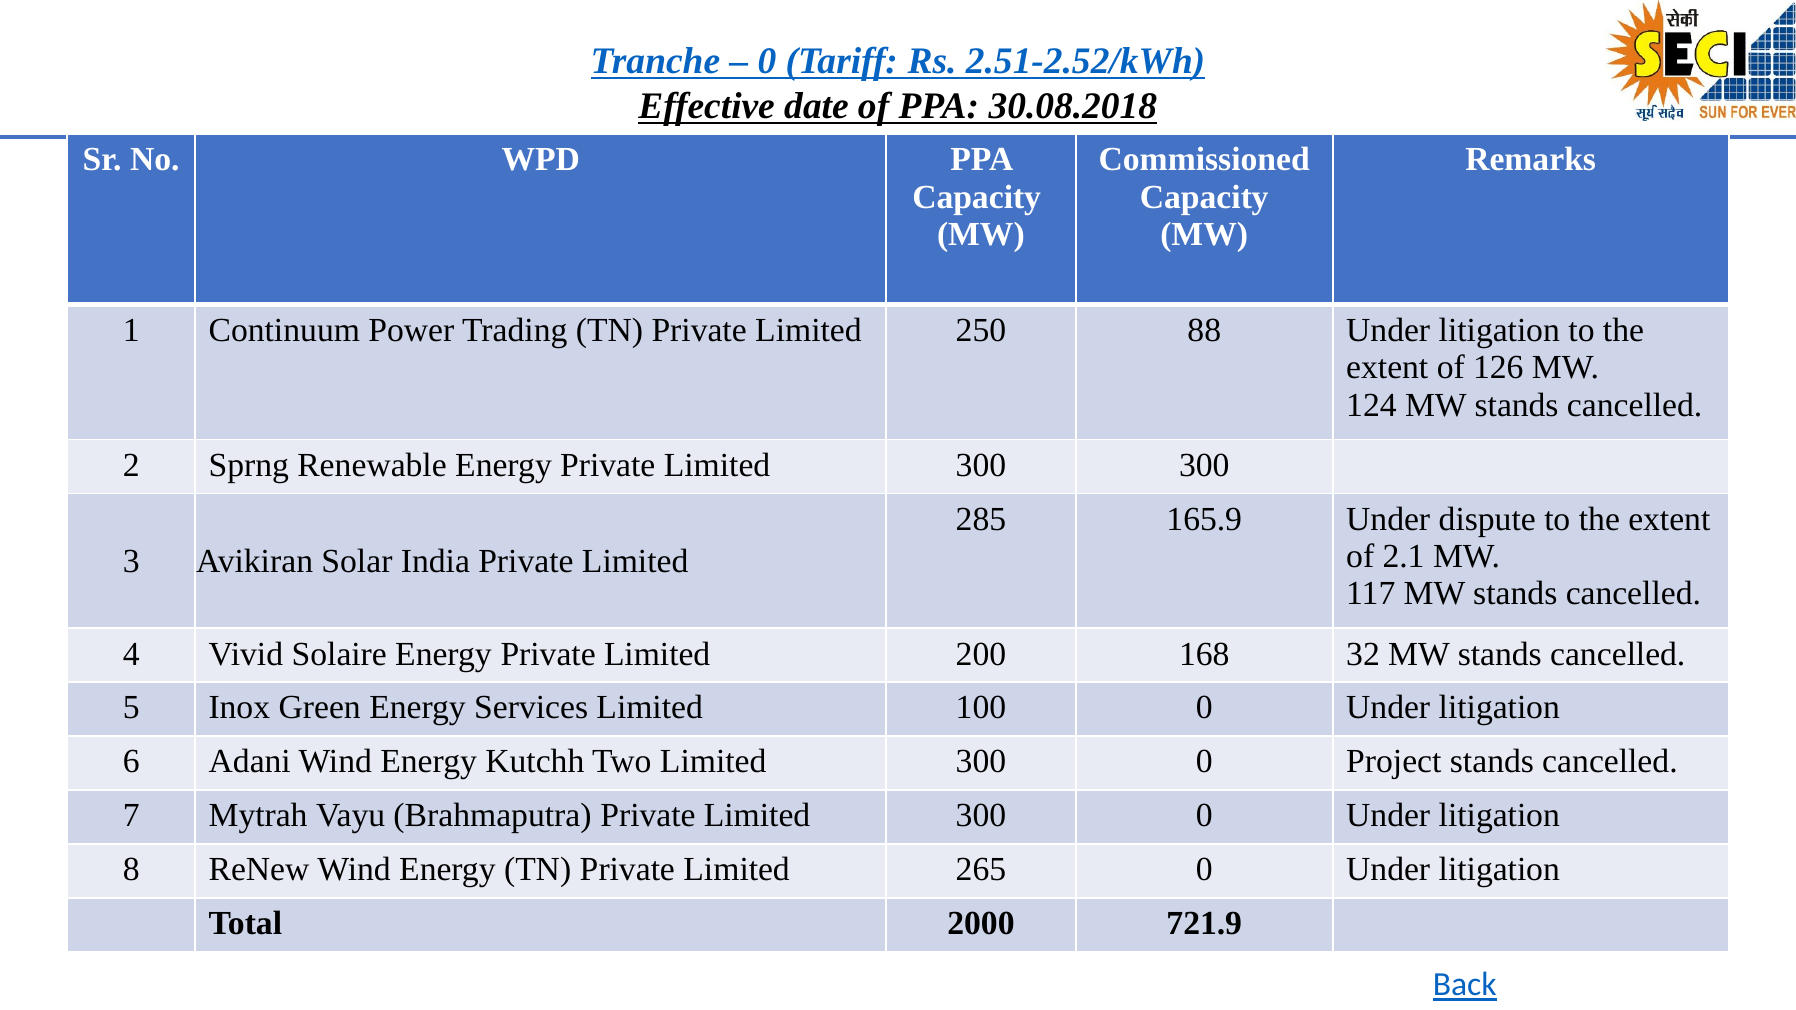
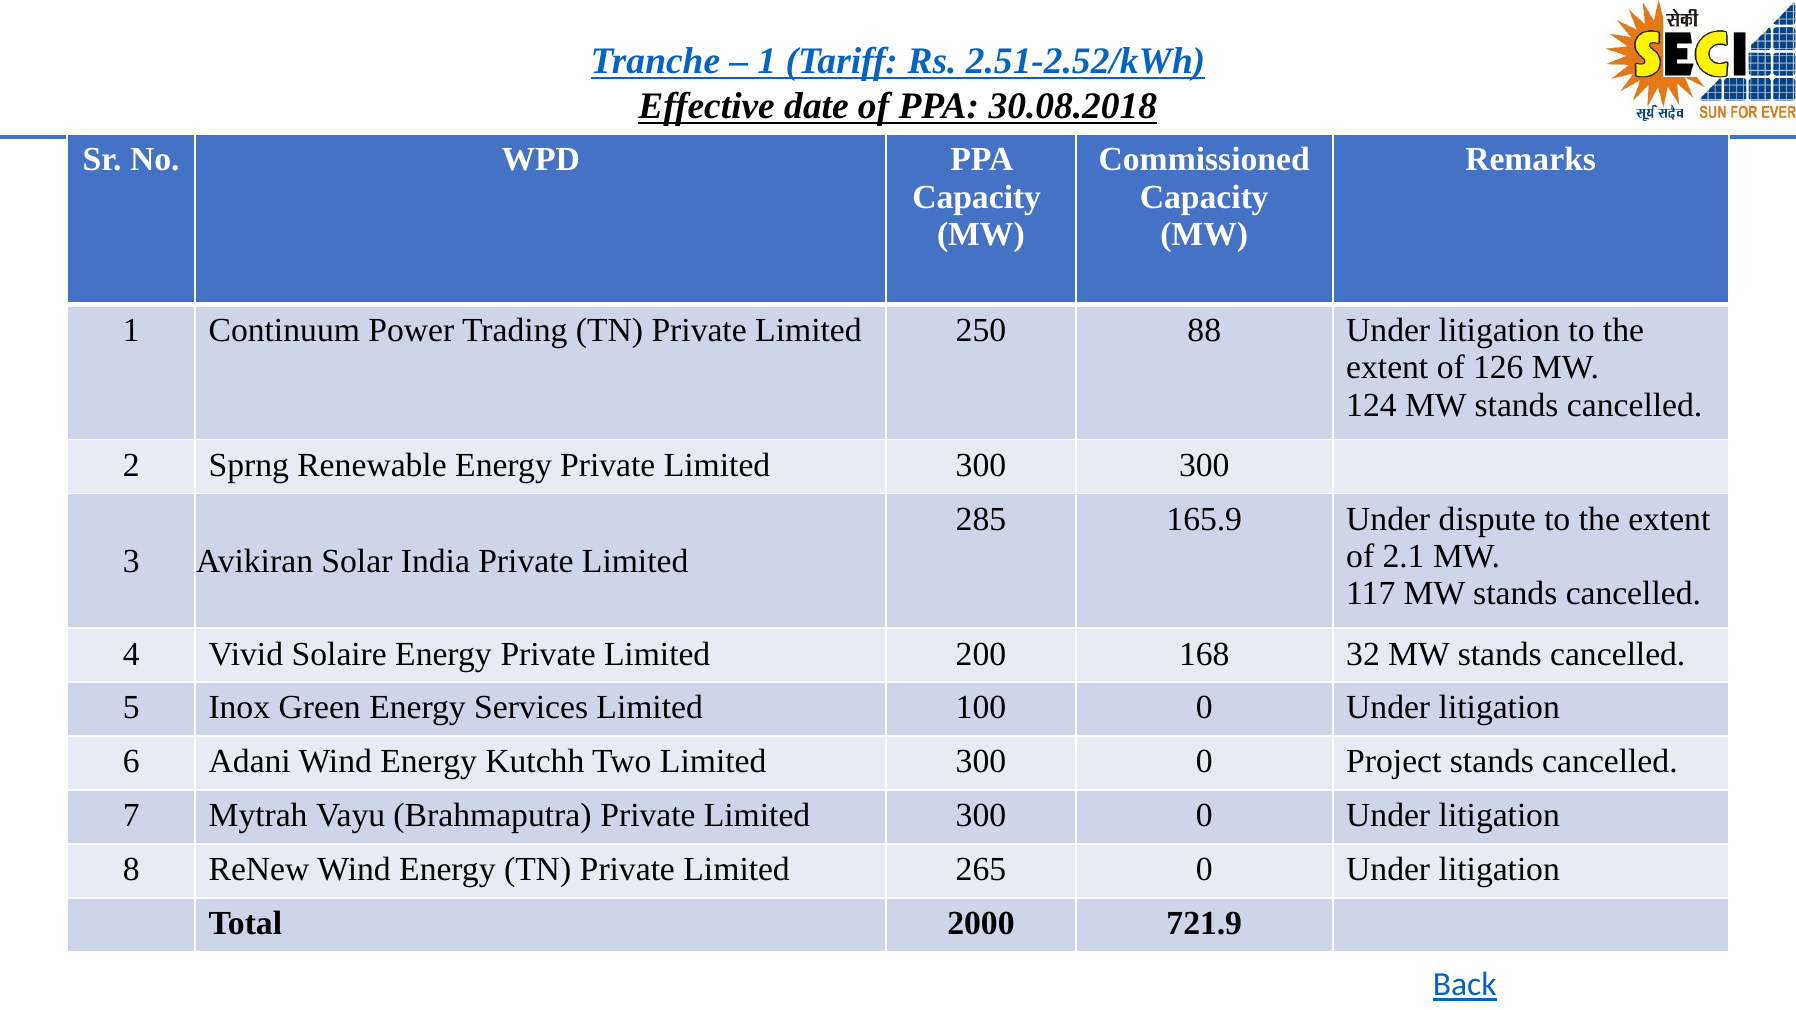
0: 0 -> 1 (767, 62)
